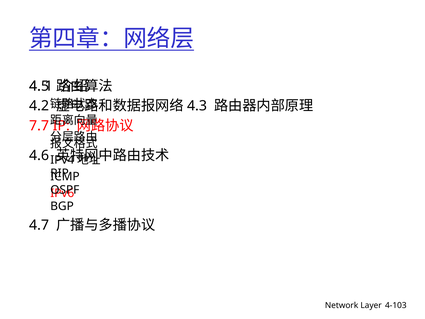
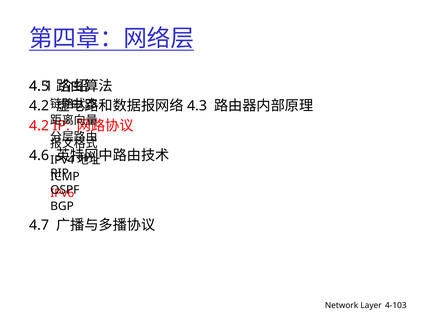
7.7: 7.7 -> 4.2 (39, 126)
